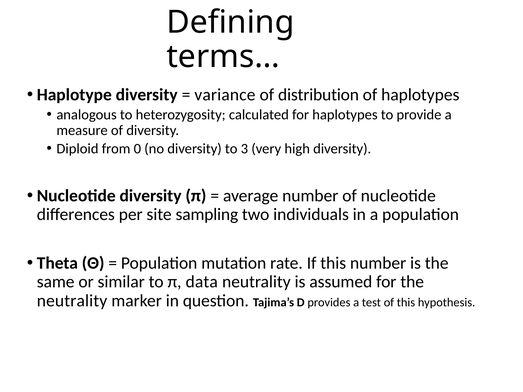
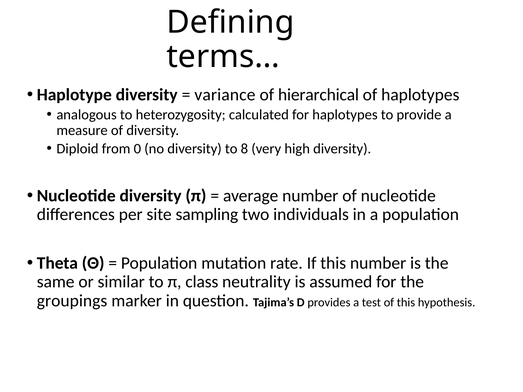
distribution: distribution -> hierarchical (319, 95)
3: 3 -> 8 (244, 149)
data: data -> class (202, 282)
neutrality: neutrality -> groupings (72, 301)
